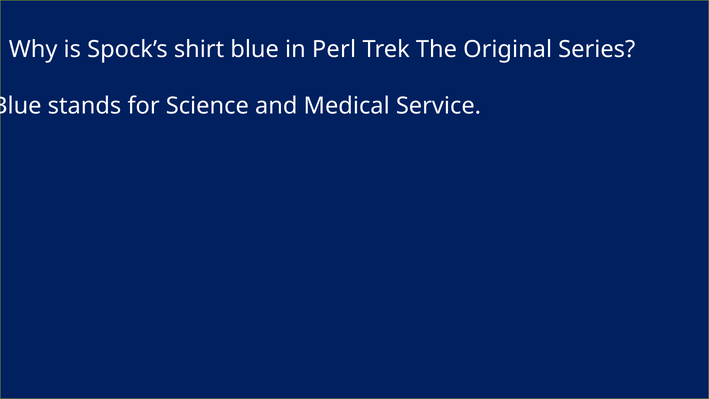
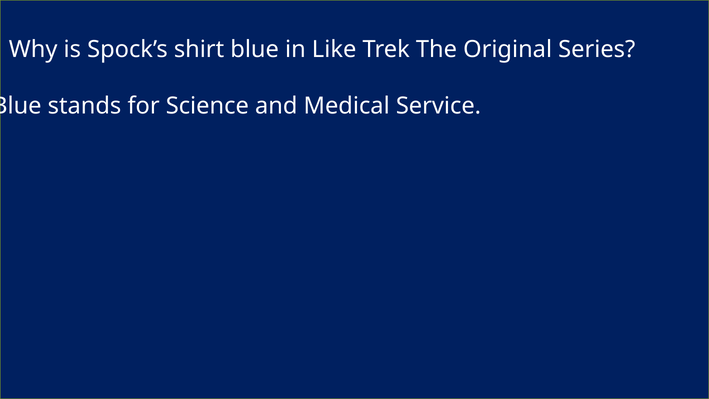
Perl: Perl -> Like (334, 49)
